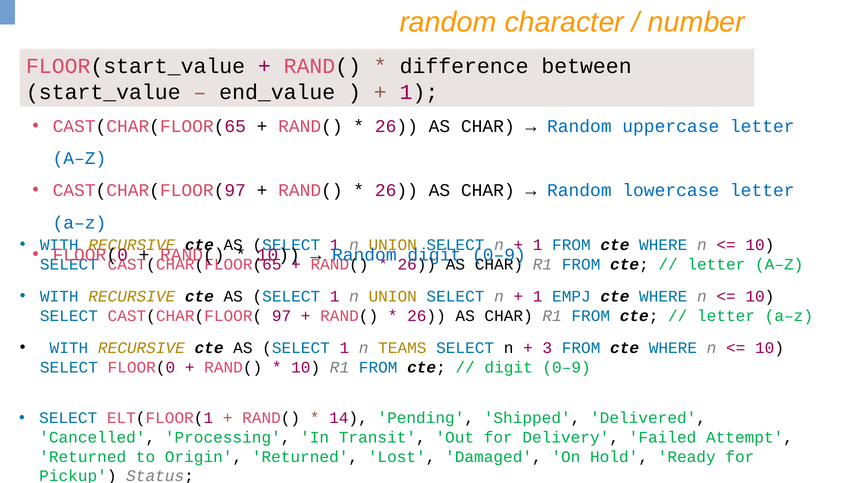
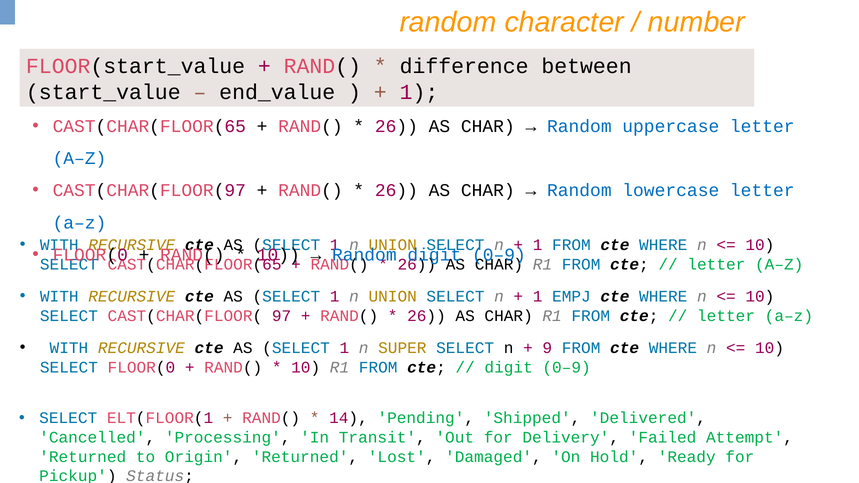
TEAMS: TEAMS -> SUPER (402, 348)
3: 3 -> 9 (547, 348)
